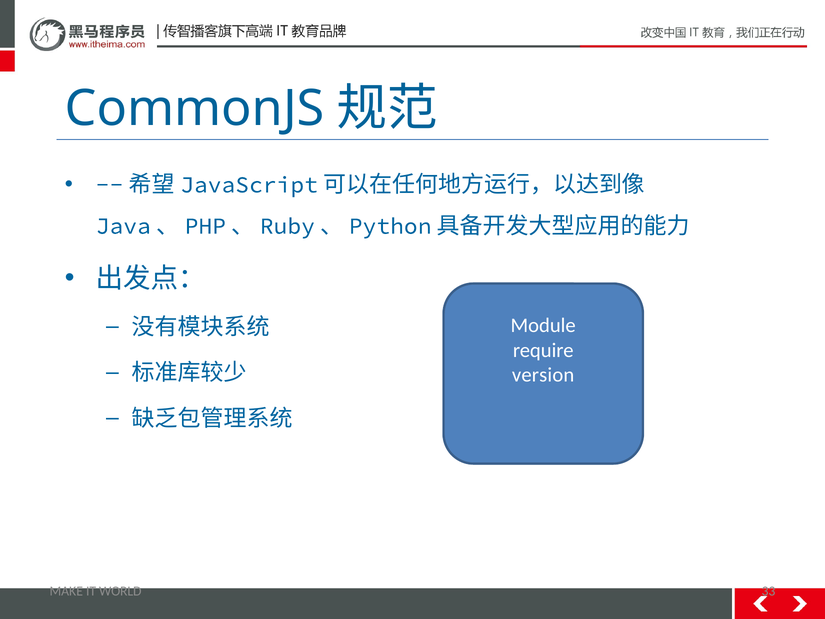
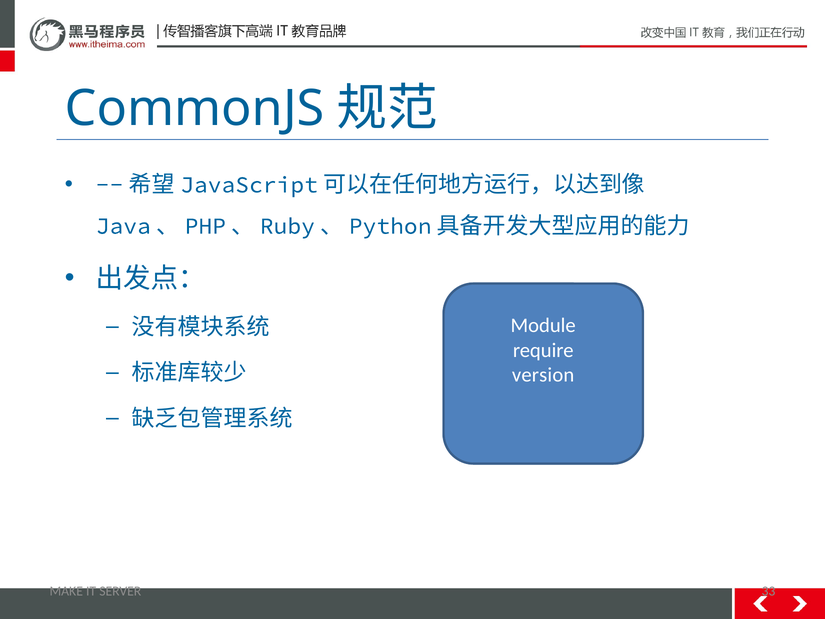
WORLD: WORLD -> SERVER (120, 591)
